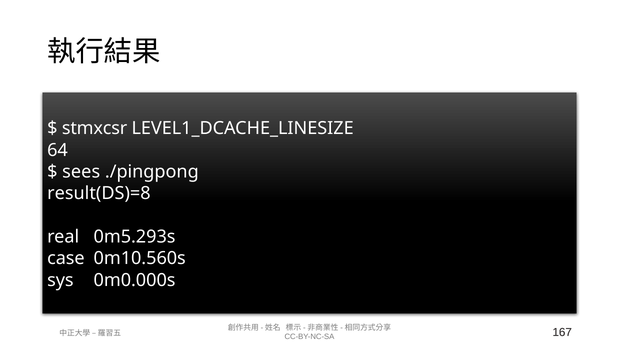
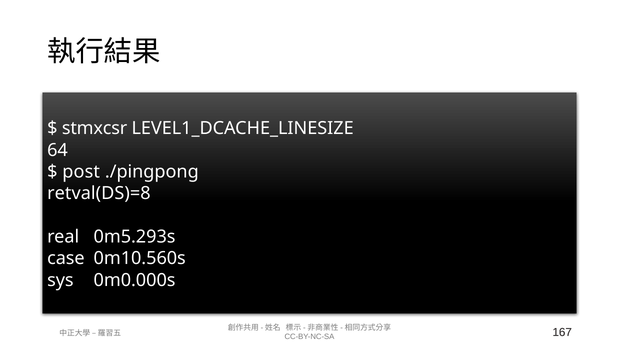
sees: sees -> post (81, 172)
result(DS)=8: result(DS)=8 -> retval(DS)=8 (99, 194)
